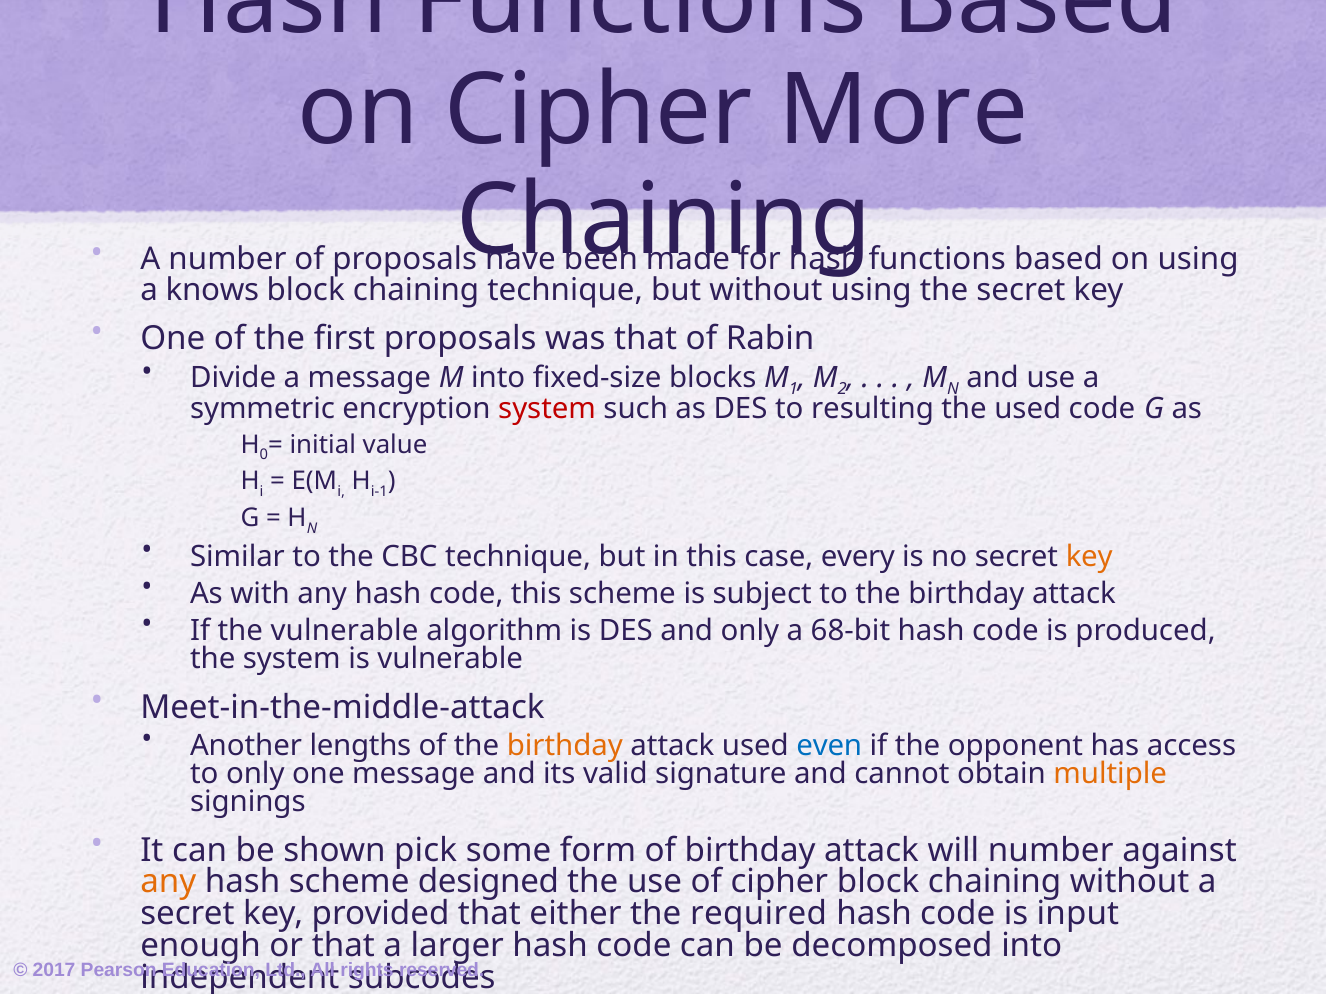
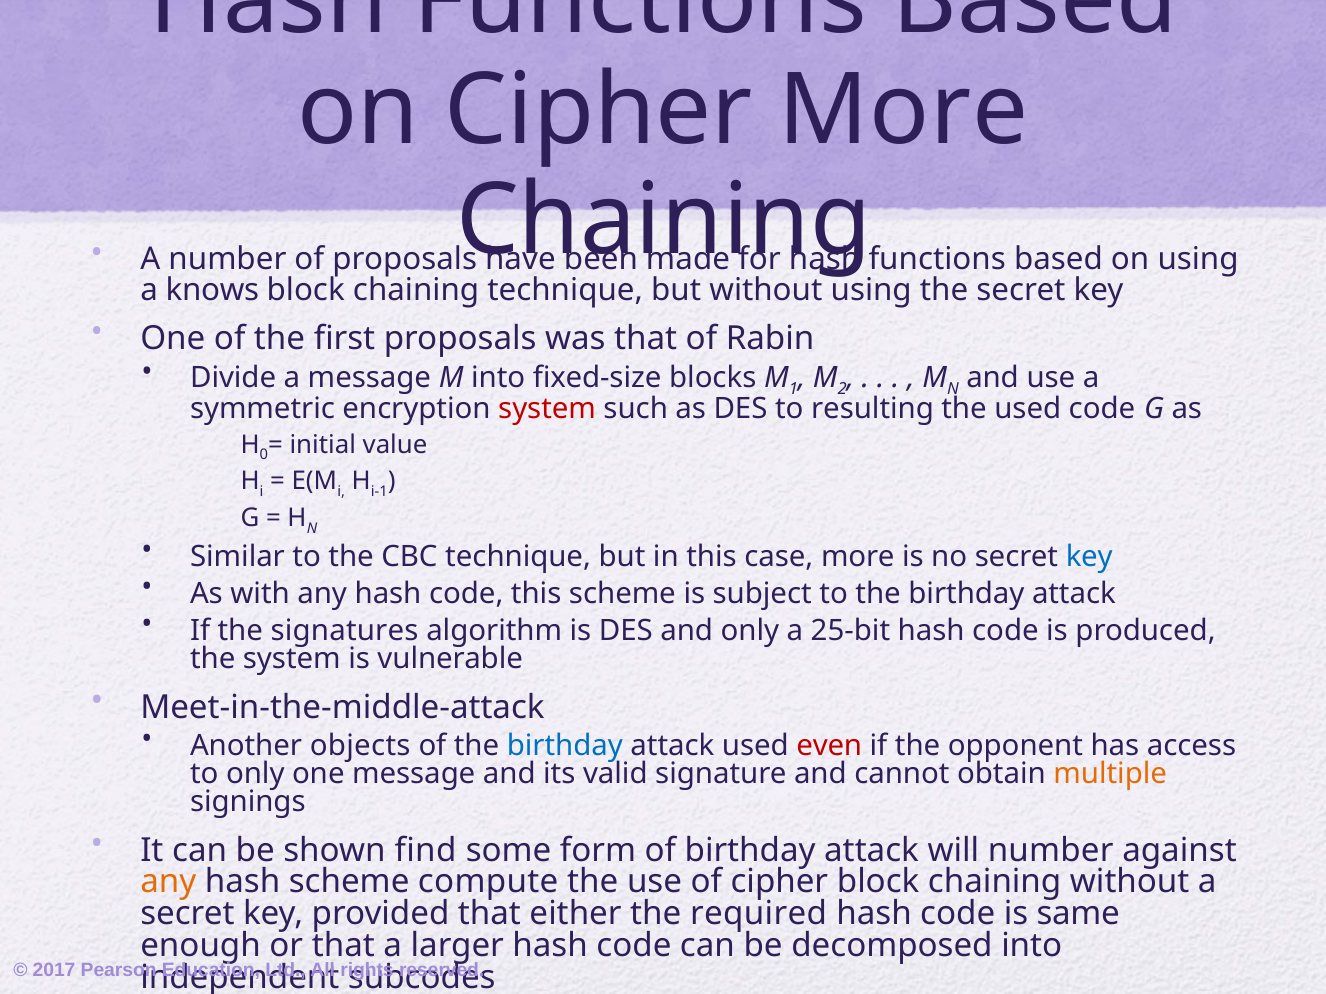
case every: every -> more (858, 557)
key colour: orange -> blue (1089, 557)
the vulnerable: vulnerable -> signatures (345, 631)
68-bit: 68-bit -> 25-bit (850, 631)
lengths: lengths -> objects (360, 746)
birthday colour: orange -> blue (565, 746)
even colour: blue -> red (829, 746)
pick: pick -> find (425, 851)
designed: designed -> compute (488, 882)
input: input -> same (1078, 914)
